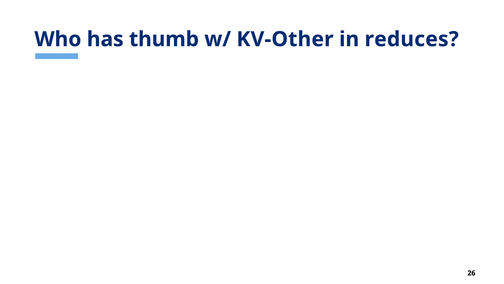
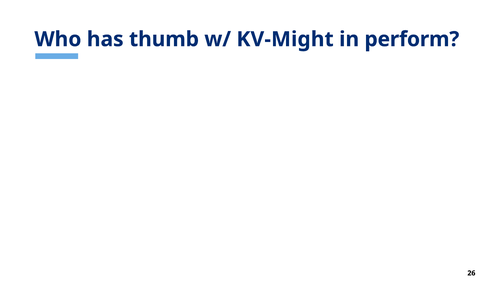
KV-Other: KV-Other -> KV-Might (285, 39)
reduces: reduces -> perform (412, 39)
